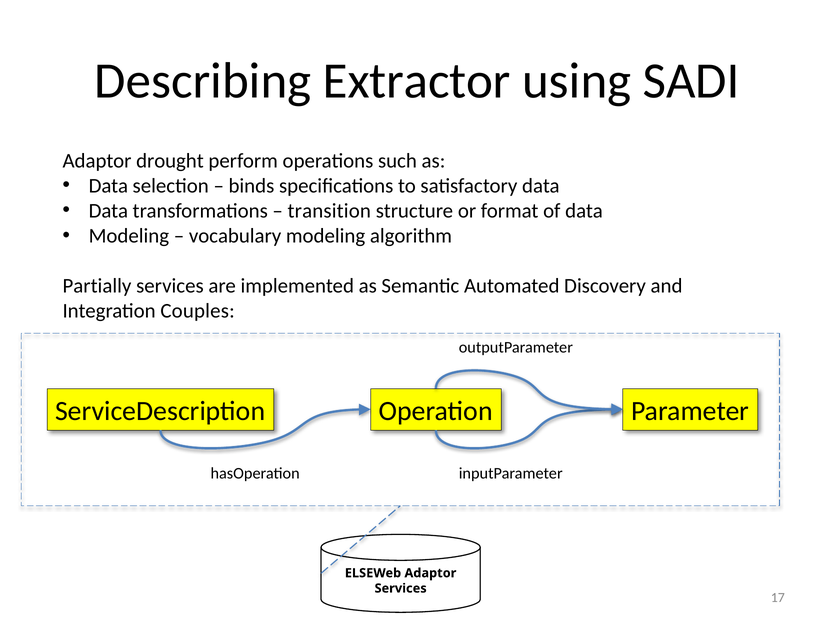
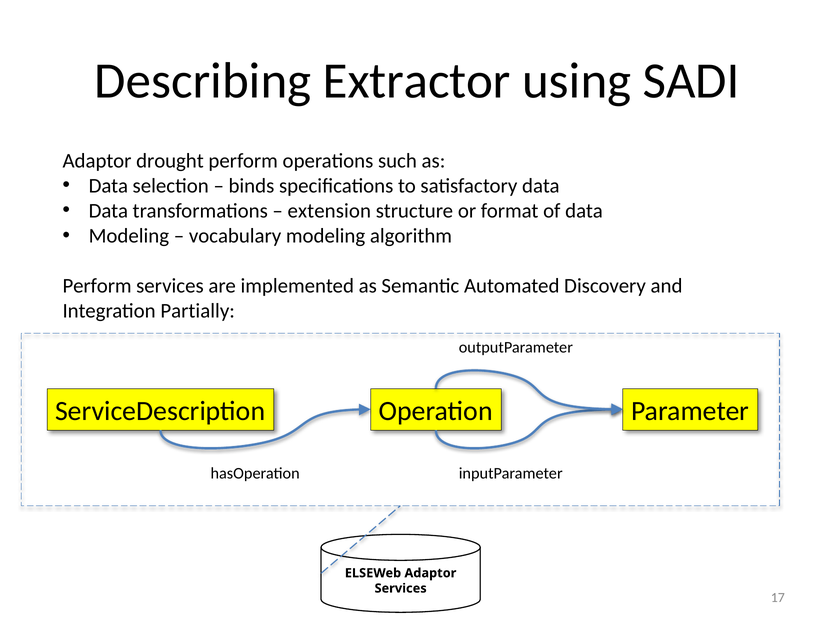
transition: transition -> extension (329, 211)
Partially: Partially -> Perform (97, 286)
Couples: Couples -> Partially (198, 311)
